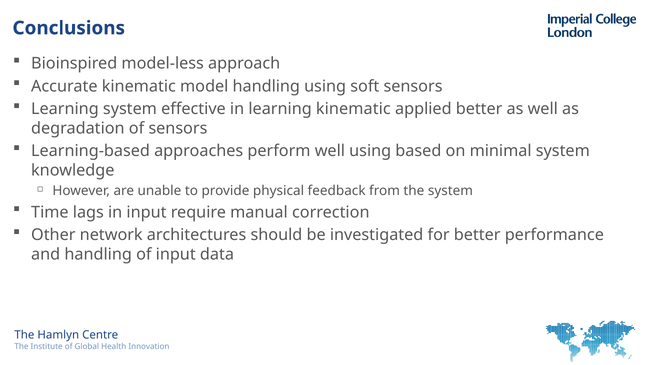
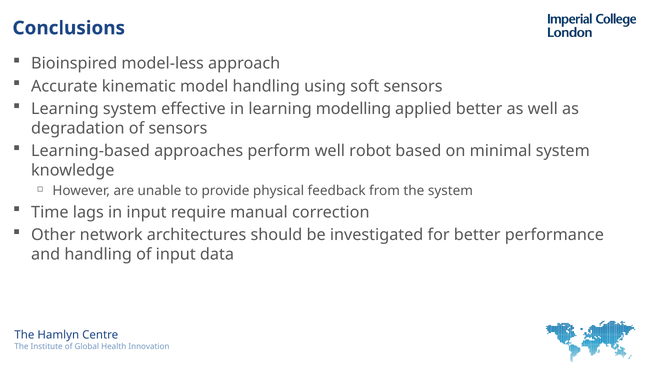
learning kinematic: kinematic -> modelling (353, 109)
well using: using -> robot (370, 151)
